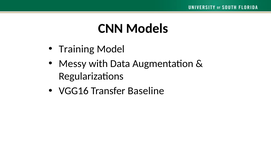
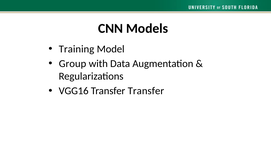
Messy: Messy -> Group (73, 64)
Transfer Baseline: Baseline -> Transfer (146, 91)
